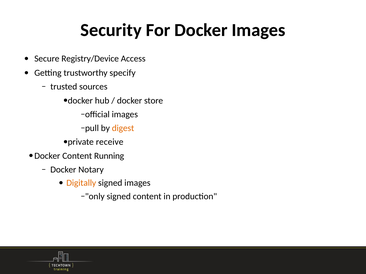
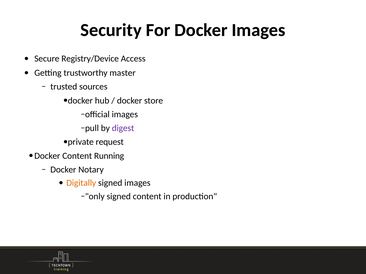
specify: specify -> master (123, 73)
digest colour: orange -> purple (123, 128)
receive: receive -> request (110, 142)
